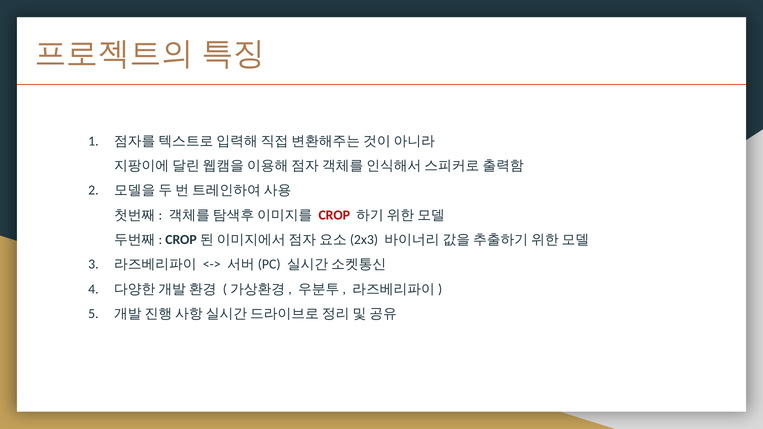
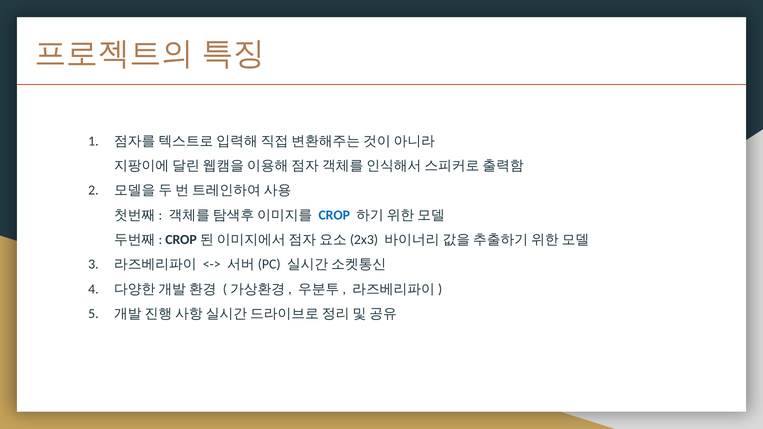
CROP colour: red -> blue (334, 215)
